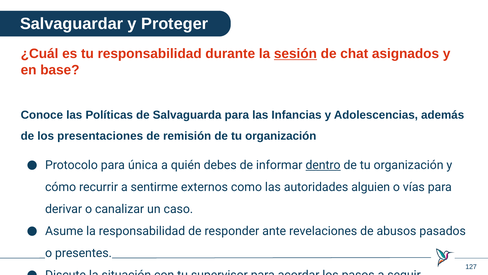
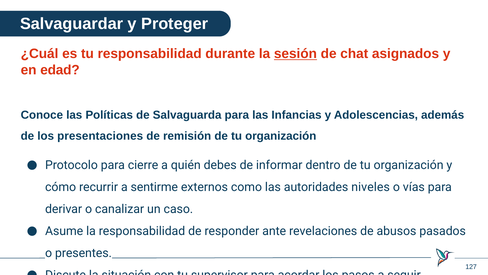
base: base -> edad (60, 70)
única: única -> cierre (143, 165)
dentro underline: present -> none (323, 165)
alguien: alguien -> niveles (371, 187)
